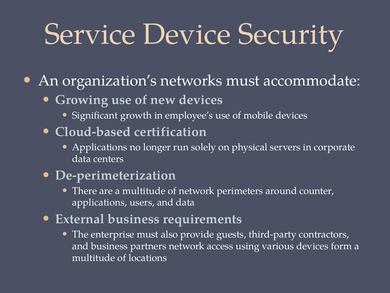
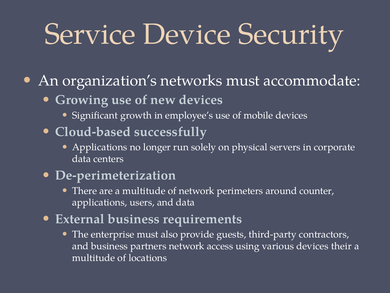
certification: certification -> successfully (171, 132)
form: form -> their (341, 246)
